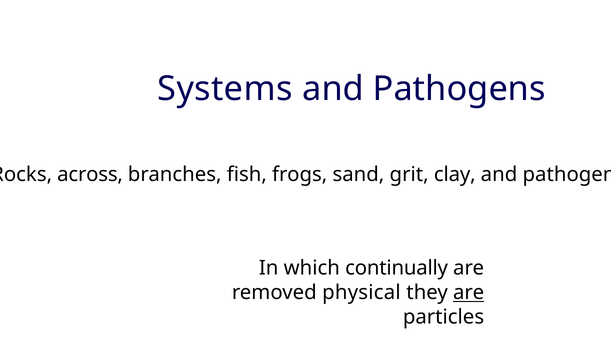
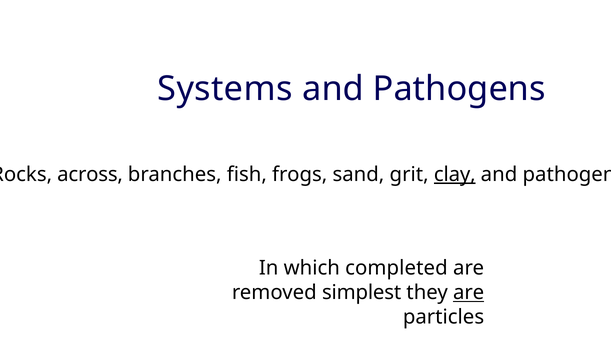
clay underline: none -> present (455, 174)
continually: continually -> completed (396, 268)
physical: physical -> simplest (362, 292)
